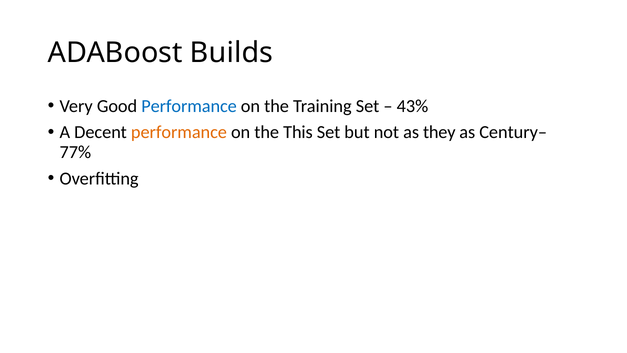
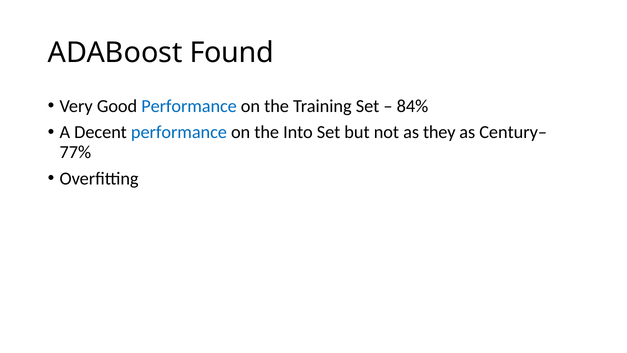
Builds: Builds -> Found (232, 53)
43%: 43% -> 84% (412, 106)
performance colour: orange -> blue (179, 132)
This: This -> Into (298, 132)
